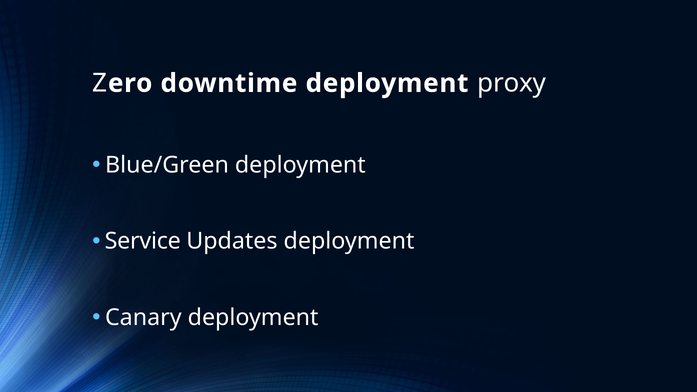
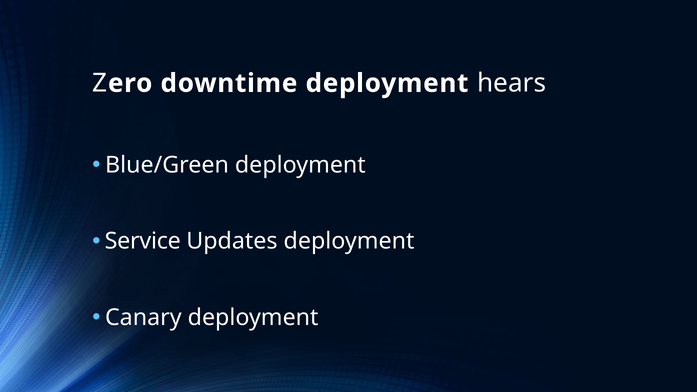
proxy: proxy -> hears (512, 83)
